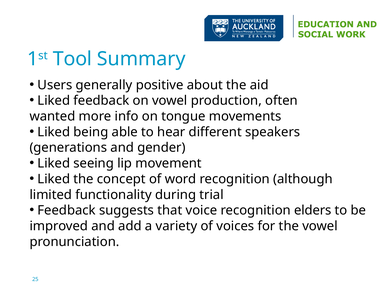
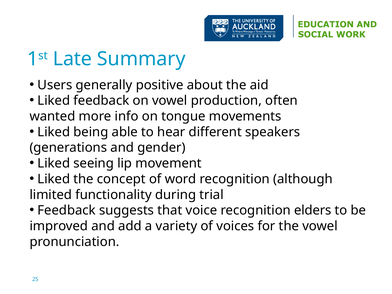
Tool: Tool -> Late (72, 59)
